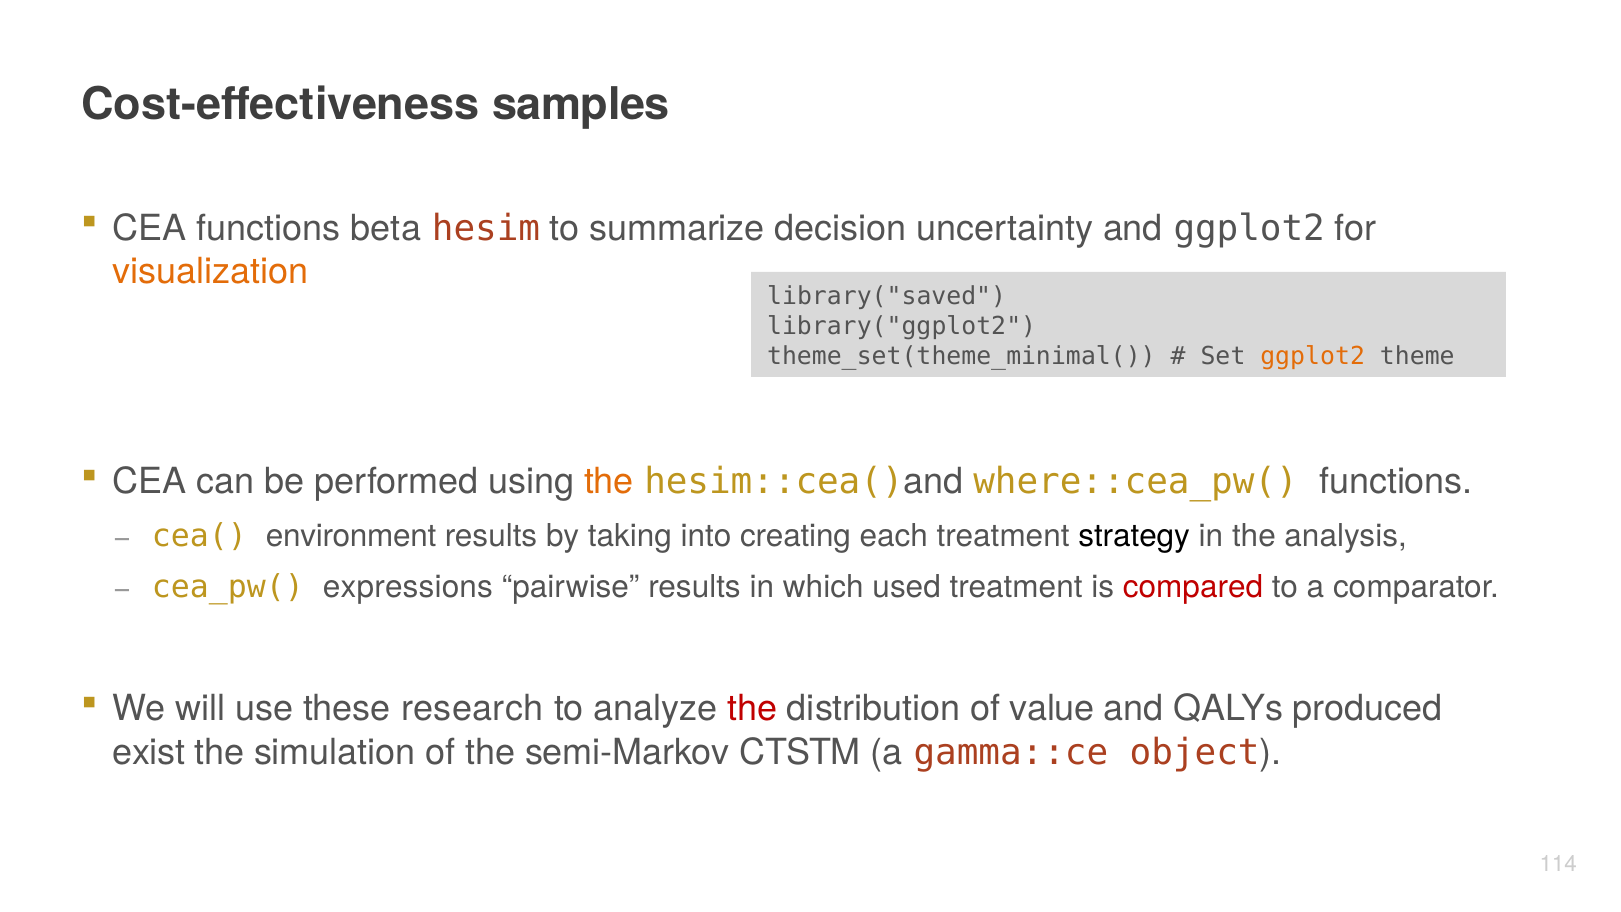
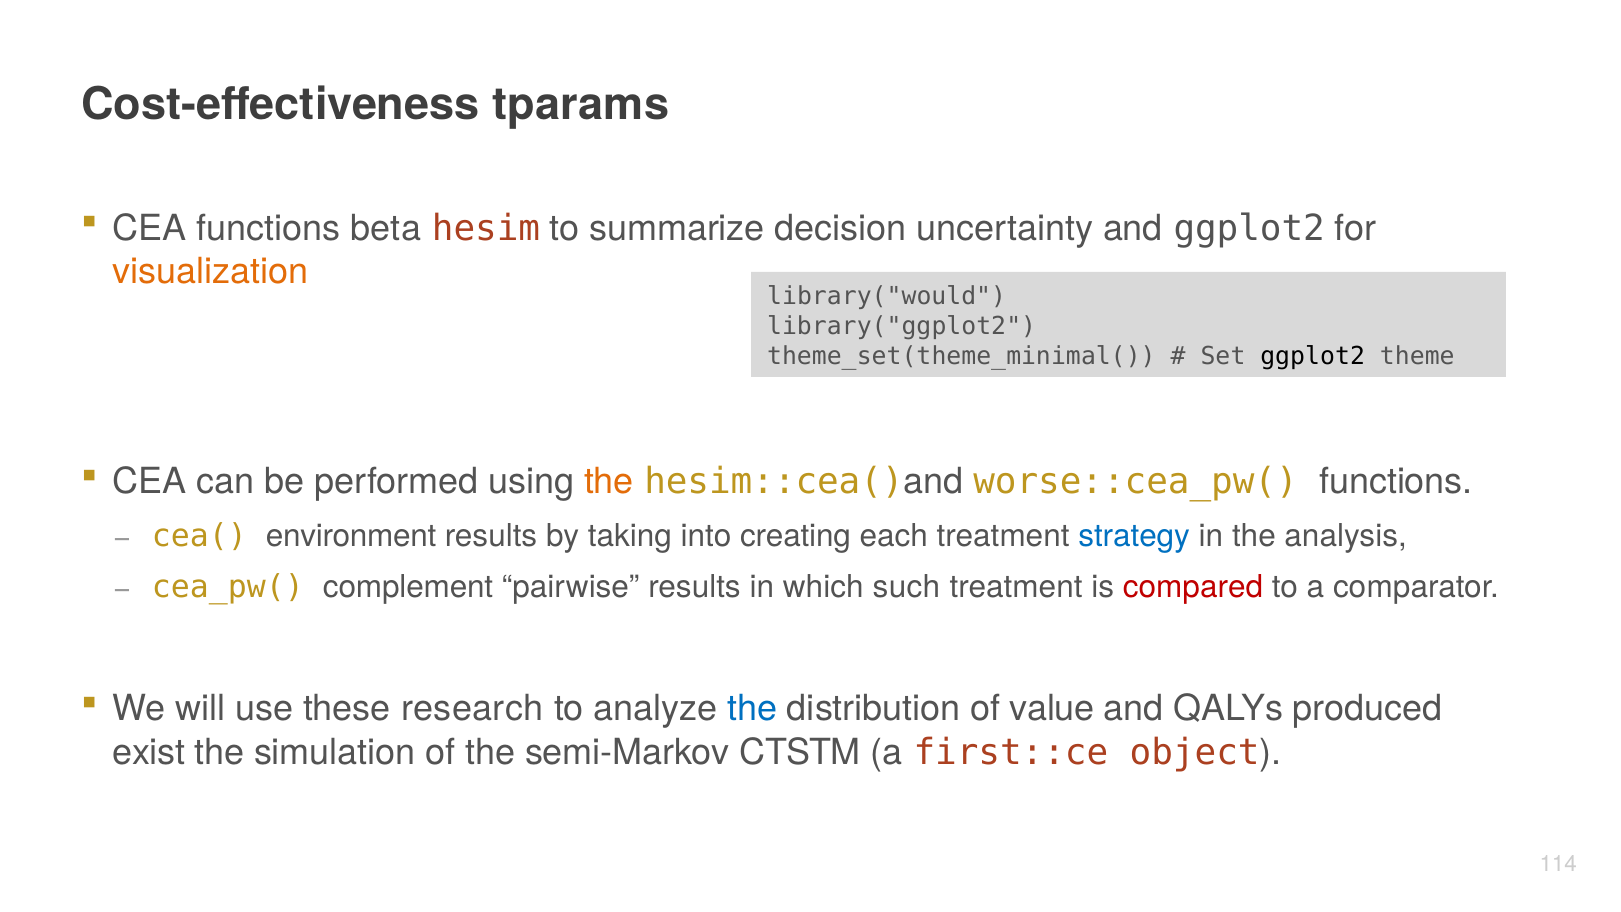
samples: samples -> tparams (581, 104)
library("saved: library("saved -> library("would (887, 296)
ggplot2 colour: orange -> black (1313, 356)
where::cea_pw(: where::cea_pw( -> worse::cea_pw( (1136, 482)
strategy colour: black -> blue (1134, 536)
expressions: expressions -> complement (408, 587)
used: used -> such (906, 587)
the colour: red -> blue (752, 709)
gamma::ce: gamma::ce -> first::ce (1011, 752)
